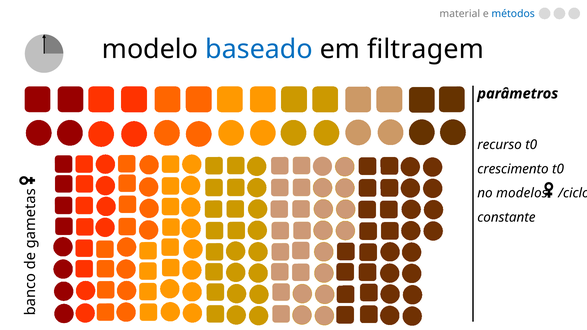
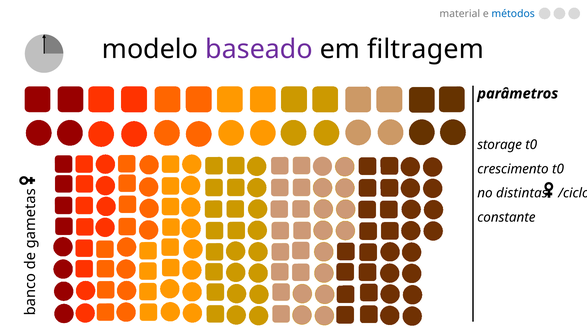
baseado colour: blue -> purple (259, 49)
recurso: recurso -> storage (500, 145)
modelos: modelos -> distintas (522, 193)
